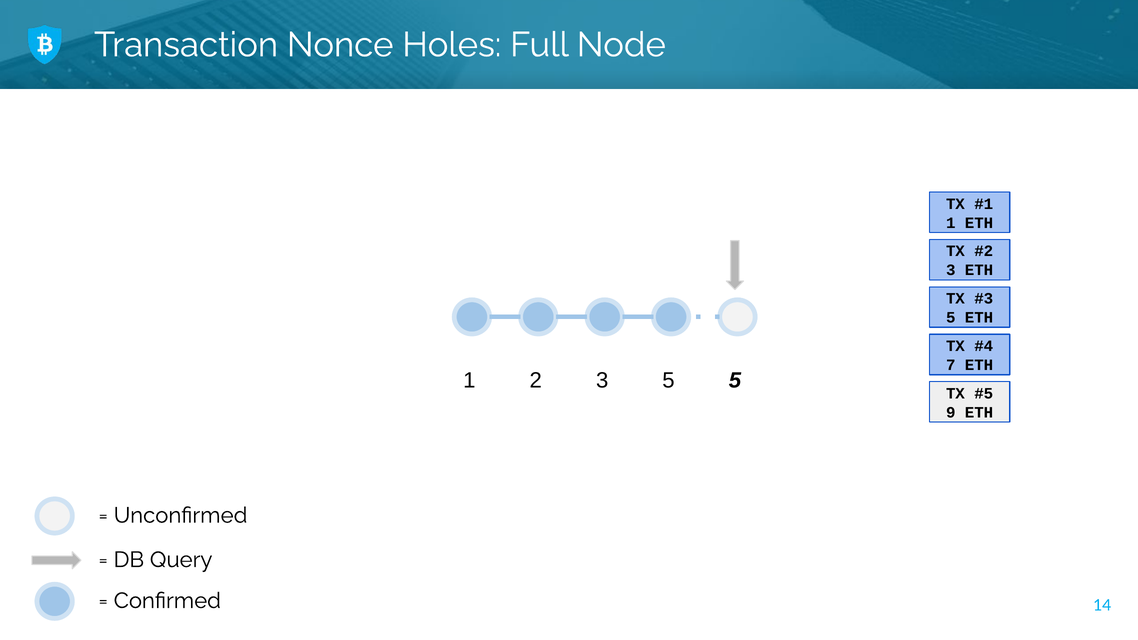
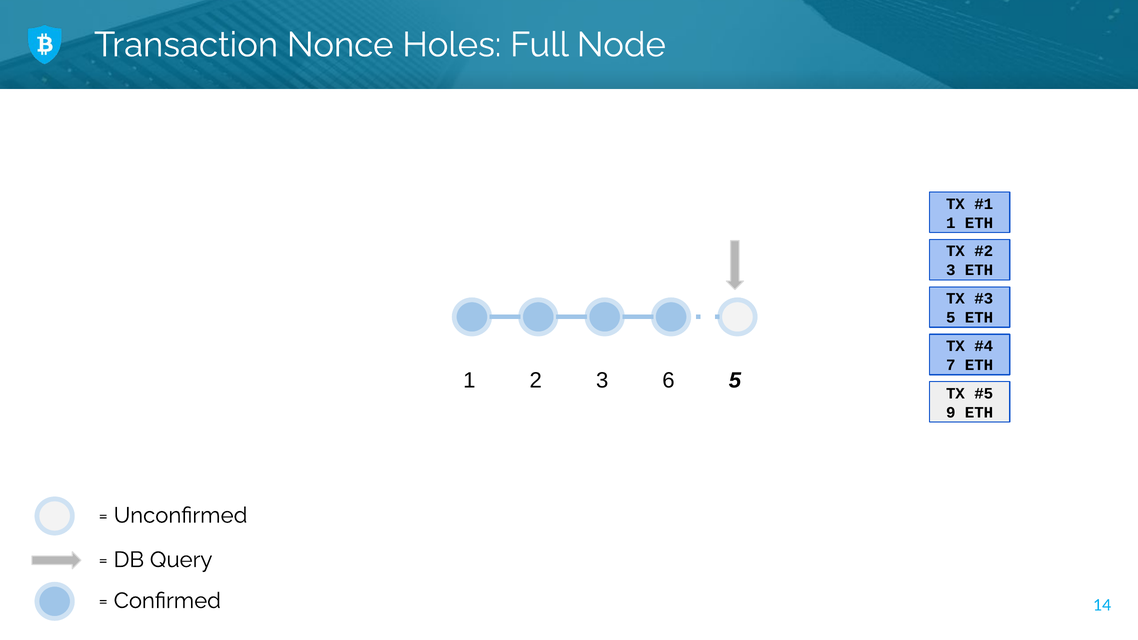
3 5: 5 -> 6 (669, 380)
